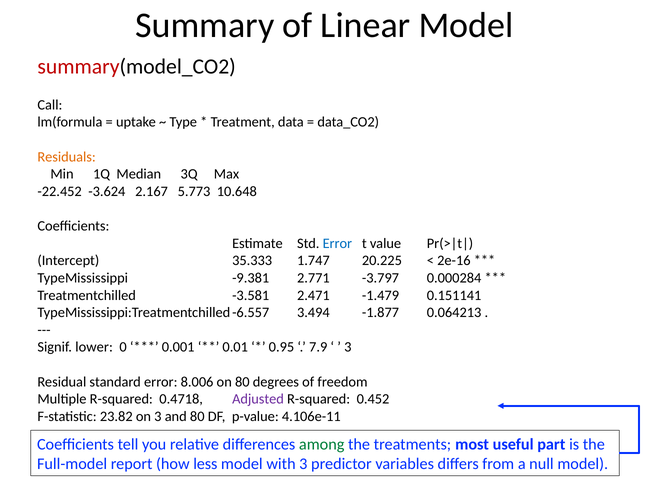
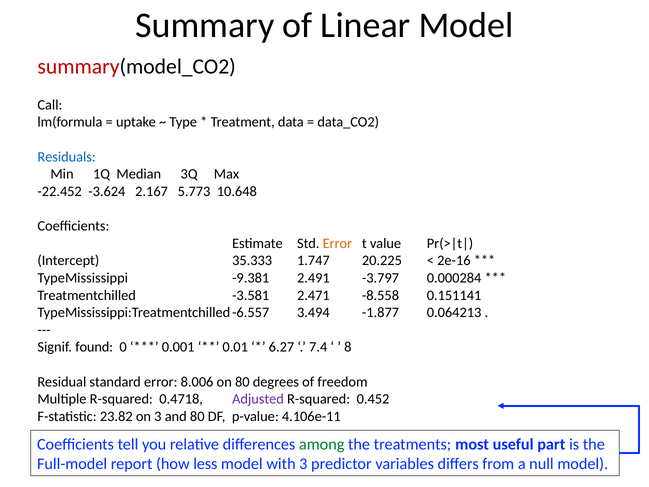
Residuals colour: orange -> blue (67, 157)
Error colour: blue -> orange (337, 243)
2.771: 2.771 -> 2.491 (313, 278)
-1.479: -1.479 -> -8.558 (381, 295)
lower: lower -> found (94, 347)
0.95: 0.95 -> 6.27 (281, 347)
7.9: 7.9 -> 7.4 (318, 347)
3: 3 -> 8 (348, 347)
